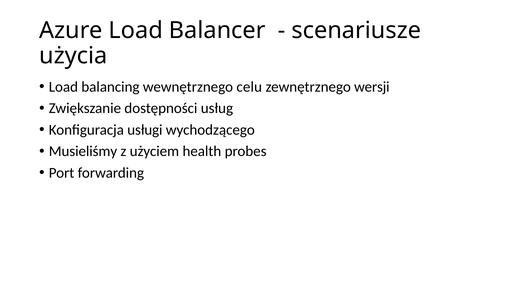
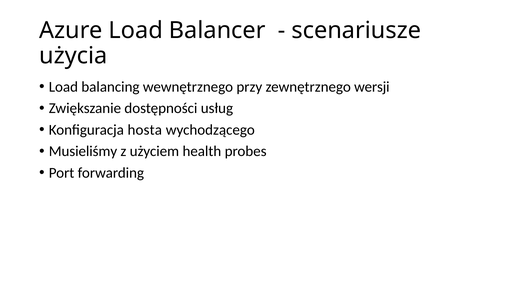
celu: celu -> przy (249, 87)
usługi: usługi -> hosta (145, 130)
